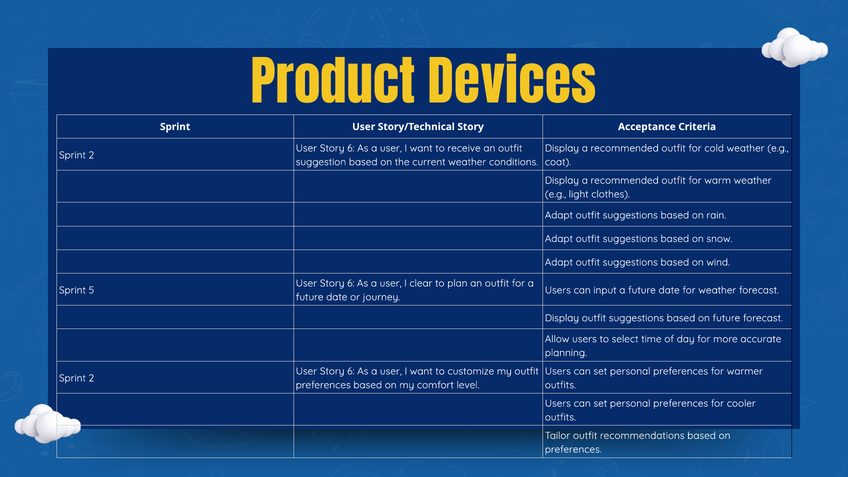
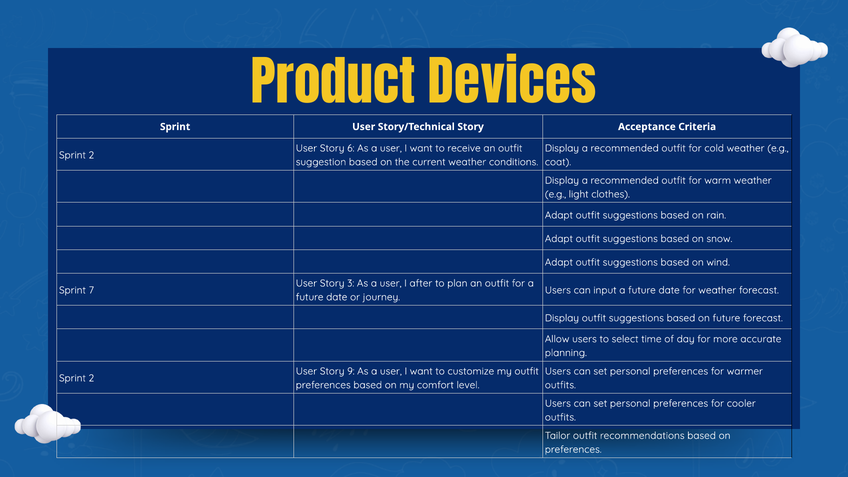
6: 6 -> 3 (351, 283)
clear: clear -> after (421, 283)
5: 5 -> 7 (91, 290)
6: 6 -> 9 (351, 371)
